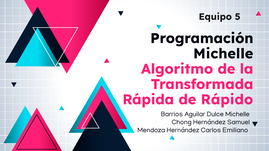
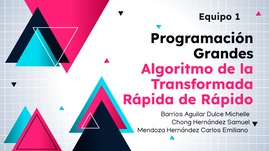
5: 5 -> 1 (238, 17)
Michelle: Michelle -> Grandes (223, 54)
